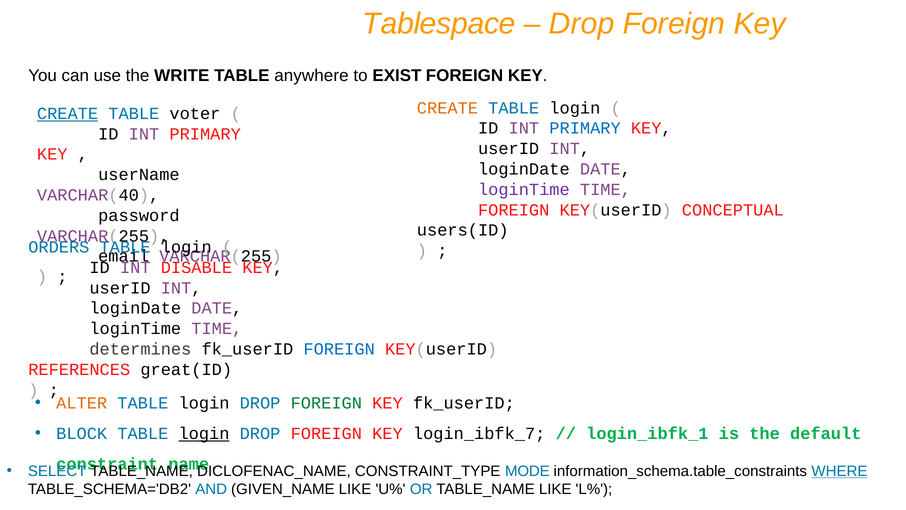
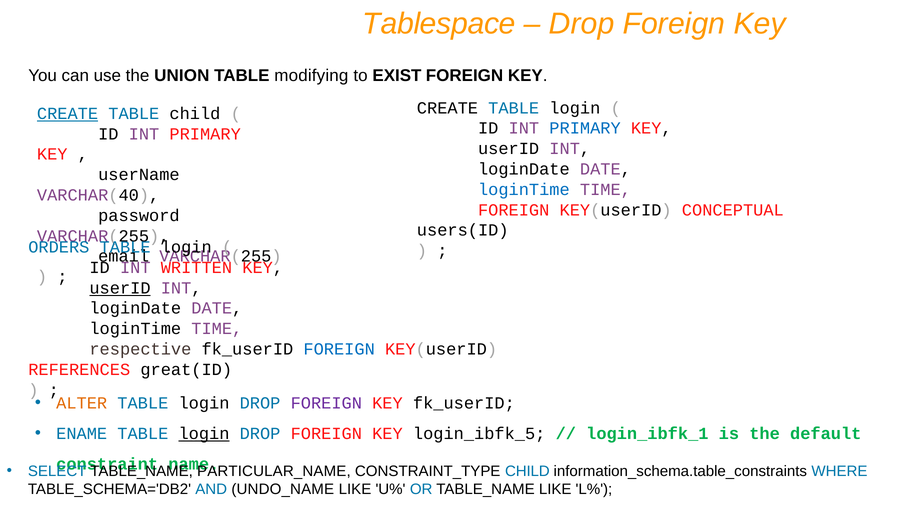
WRITE: WRITE -> UNION (182, 75)
anywhere: anywhere -> modifying (311, 75)
CREATE colour: orange -> black (447, 108)
TABLE voter: voter -> child (195, 113)
loginTime colour: purple -> blue (524, 189)
DISABLE: DISABLE -> WRITTEN (196, 267)
userID underline: none -> present (120, 288)
determines: determines -> respective (140, 349)
FOREIGN colour: green -> purple (326, 403)
BLOCK: BLOCK -> ENAME (82, 433)
login_ibfk_7: login_ibfk_7 -> login_ibfk_5 (479, 433)
DICLOFENAC_NAME: DICLOFENAC_NAME -> PARTICULAR_NAME (274, 471)
CONSTRAINT_TYPE MODE: MODE -> CHILD (527, 471)
WHERE underline: present -> none (839, 471)
GIVEN_NAME: GIVEN_NAME -> UNDO_NAME (283, 489)
